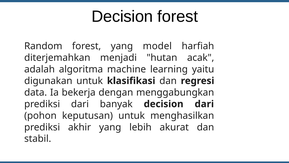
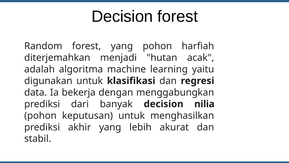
yang model: model -> pohon (157, 46)
decision dari: dari -> nilia (204, 104)
